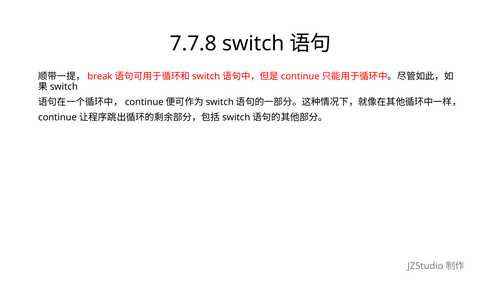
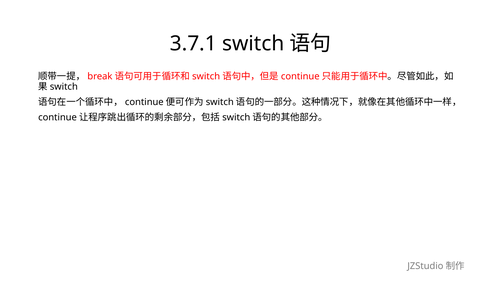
7.7.8: 7.7.8 -> 3.7.1 (193, 44)
